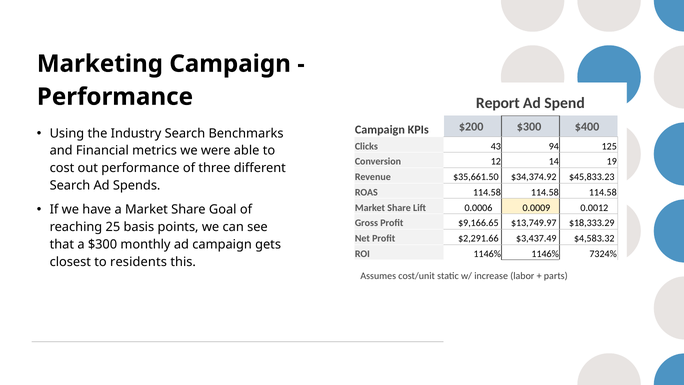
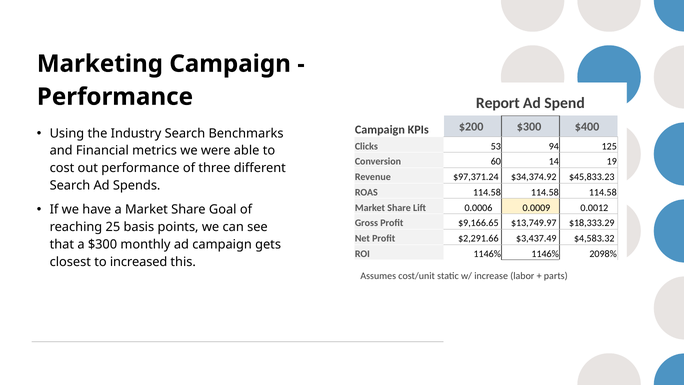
43: 43 -> 53 (496, 146)
12: 12 -> 60 (496, 161)
$35,661.50: $35,661.50 -> $97,371.24 (476, 177)
7324%: 7324% -> 2098% (603, 254)
residents: residents -> increased (139, 262)
